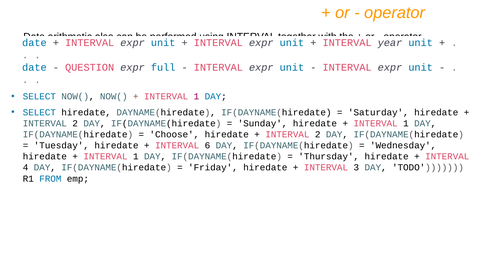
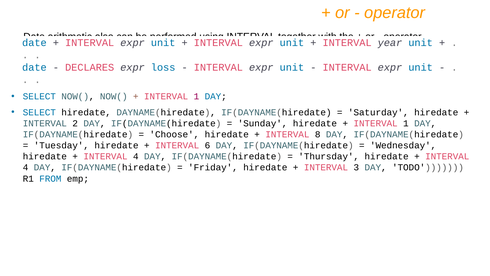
QUESTION: QUESTION -> DECLARES (90, 67)
full: full -> loss (163, 67)
2: 2 -> 8 (318, 134)
1: 1 -> 4 (136, 156)
